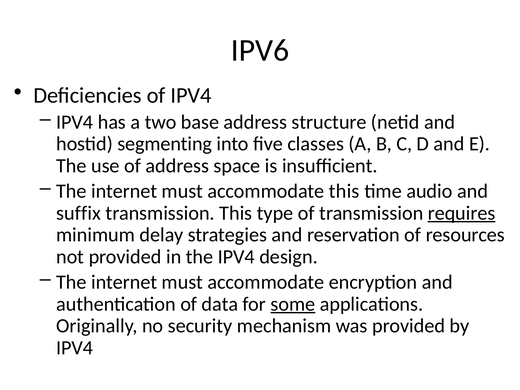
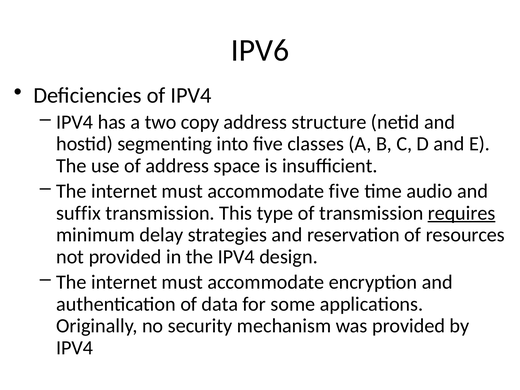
base: base -> copy (200, 122)
accommodate this: this -> five (344, 191)
some underline: present -> none (293, 304)
